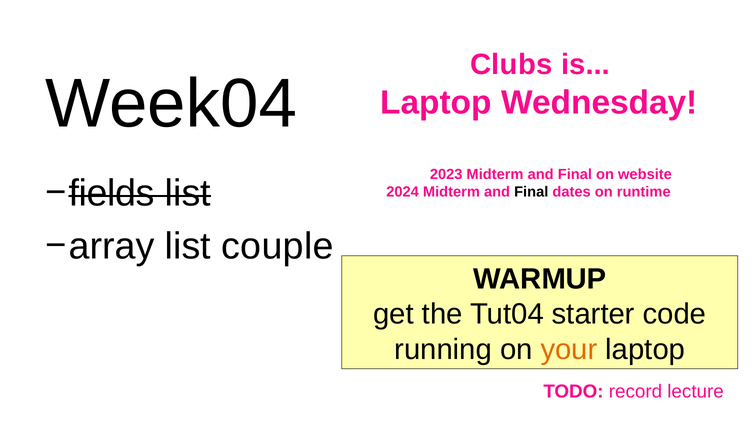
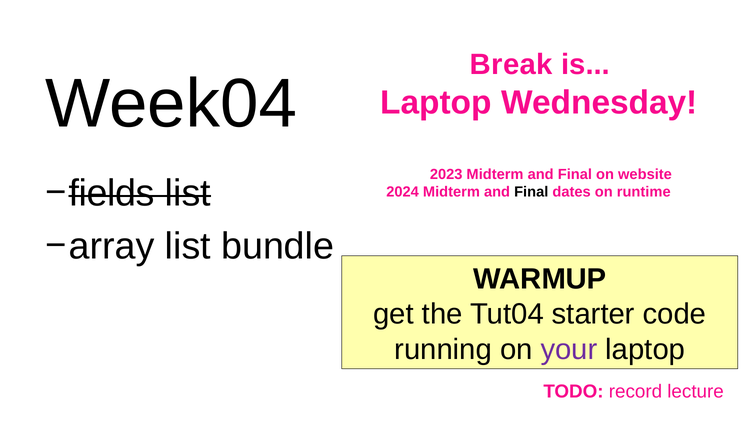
Clubs: Clubs -> Break (511, 65)
couple: couple -> bundle (278, 246)
your colour: orange -> purple (569, 349)
